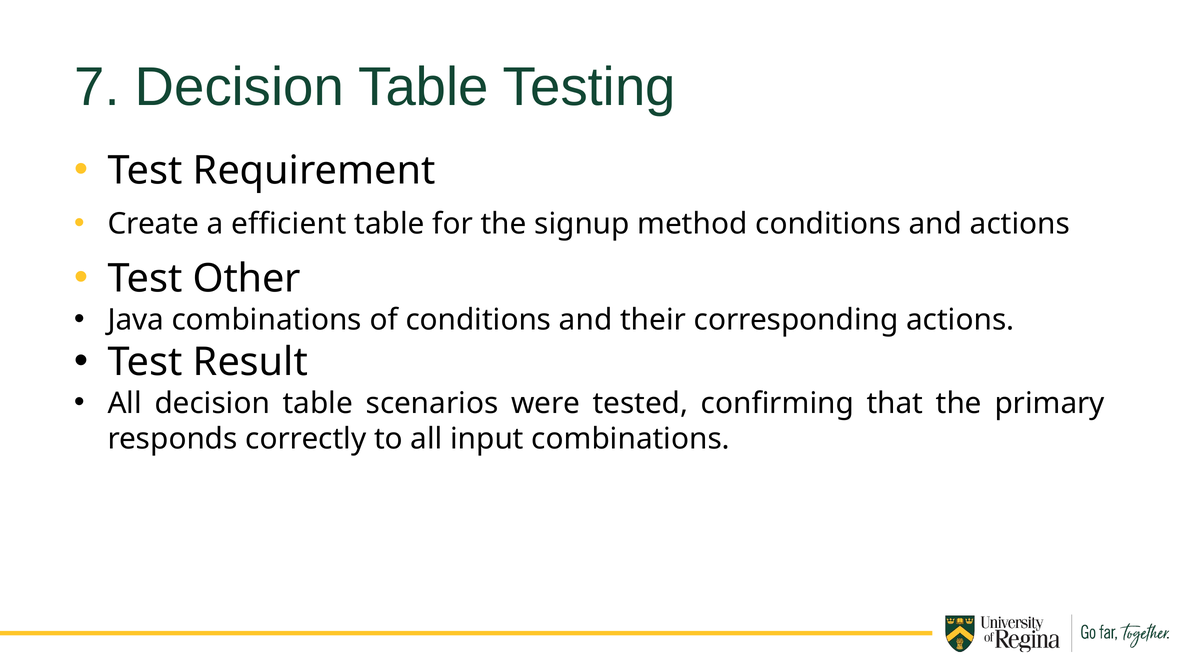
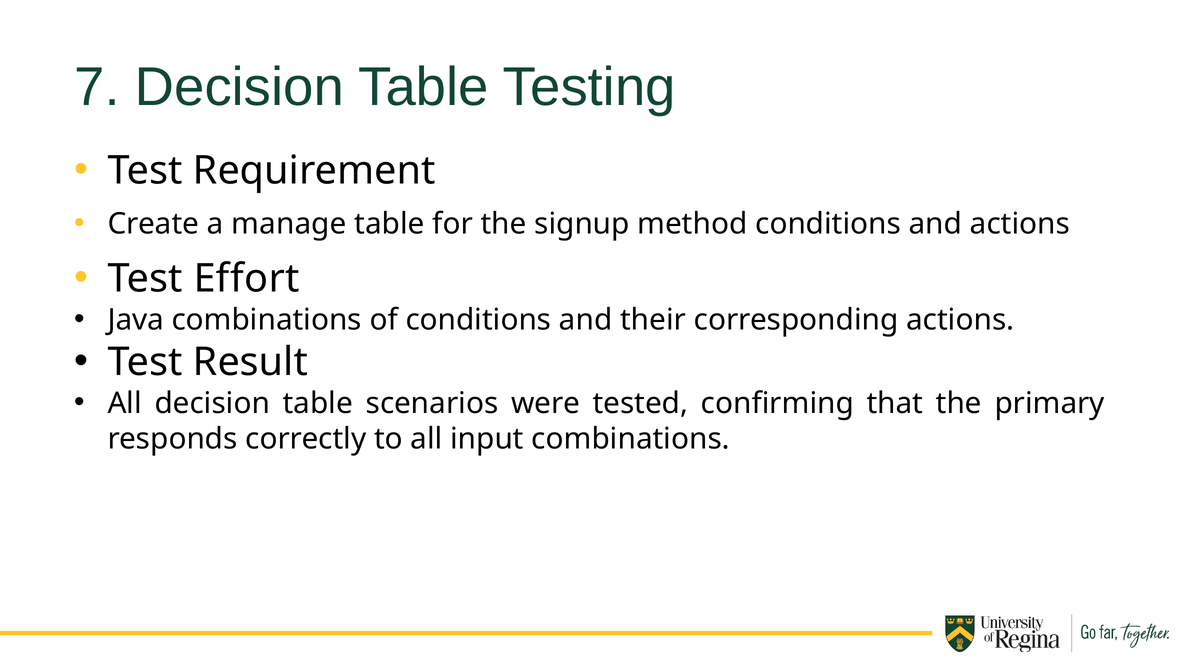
efficient: efficient -> manage (289, 224)
Other: Other -> Effort (247, 279)
